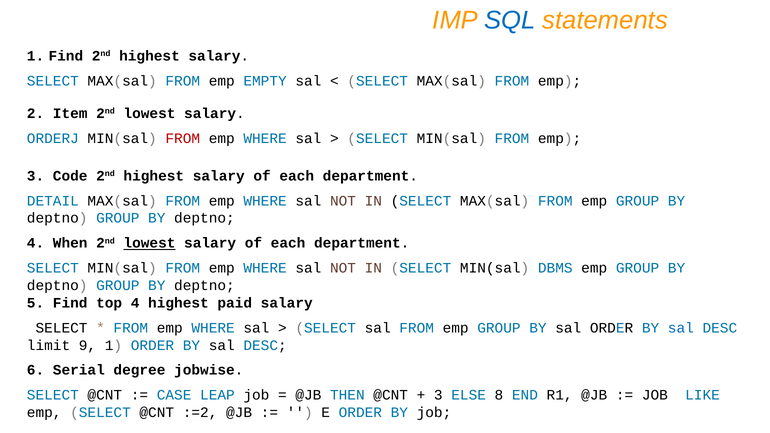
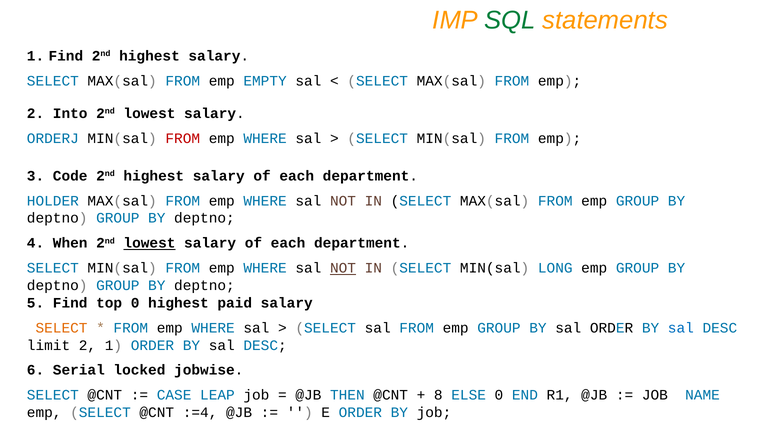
SQL colour: blue -> green (510, 20)
Item: Item -> Into (70, 114)
DETAIL: DETAIL -> HOLDER (53, 201)
NOT underline: none -> present (343, 268)
DBMS: DBMS -> LONG (555, 268)
top 4: 4 -> 0 (135, 303)
SELECT colour: black -> orange (62, 328)
limit 9: 9 -> 2 (87, 346)
degree: degree -> locked (139, 370)
3: 3 -> 8 (438, 395)
ELSE 8: 8 -> 0 (499, 395)
LIKE: LIKE -> NAME (703, 395)
:=2: :=2 -> :=4 (200, 412)
